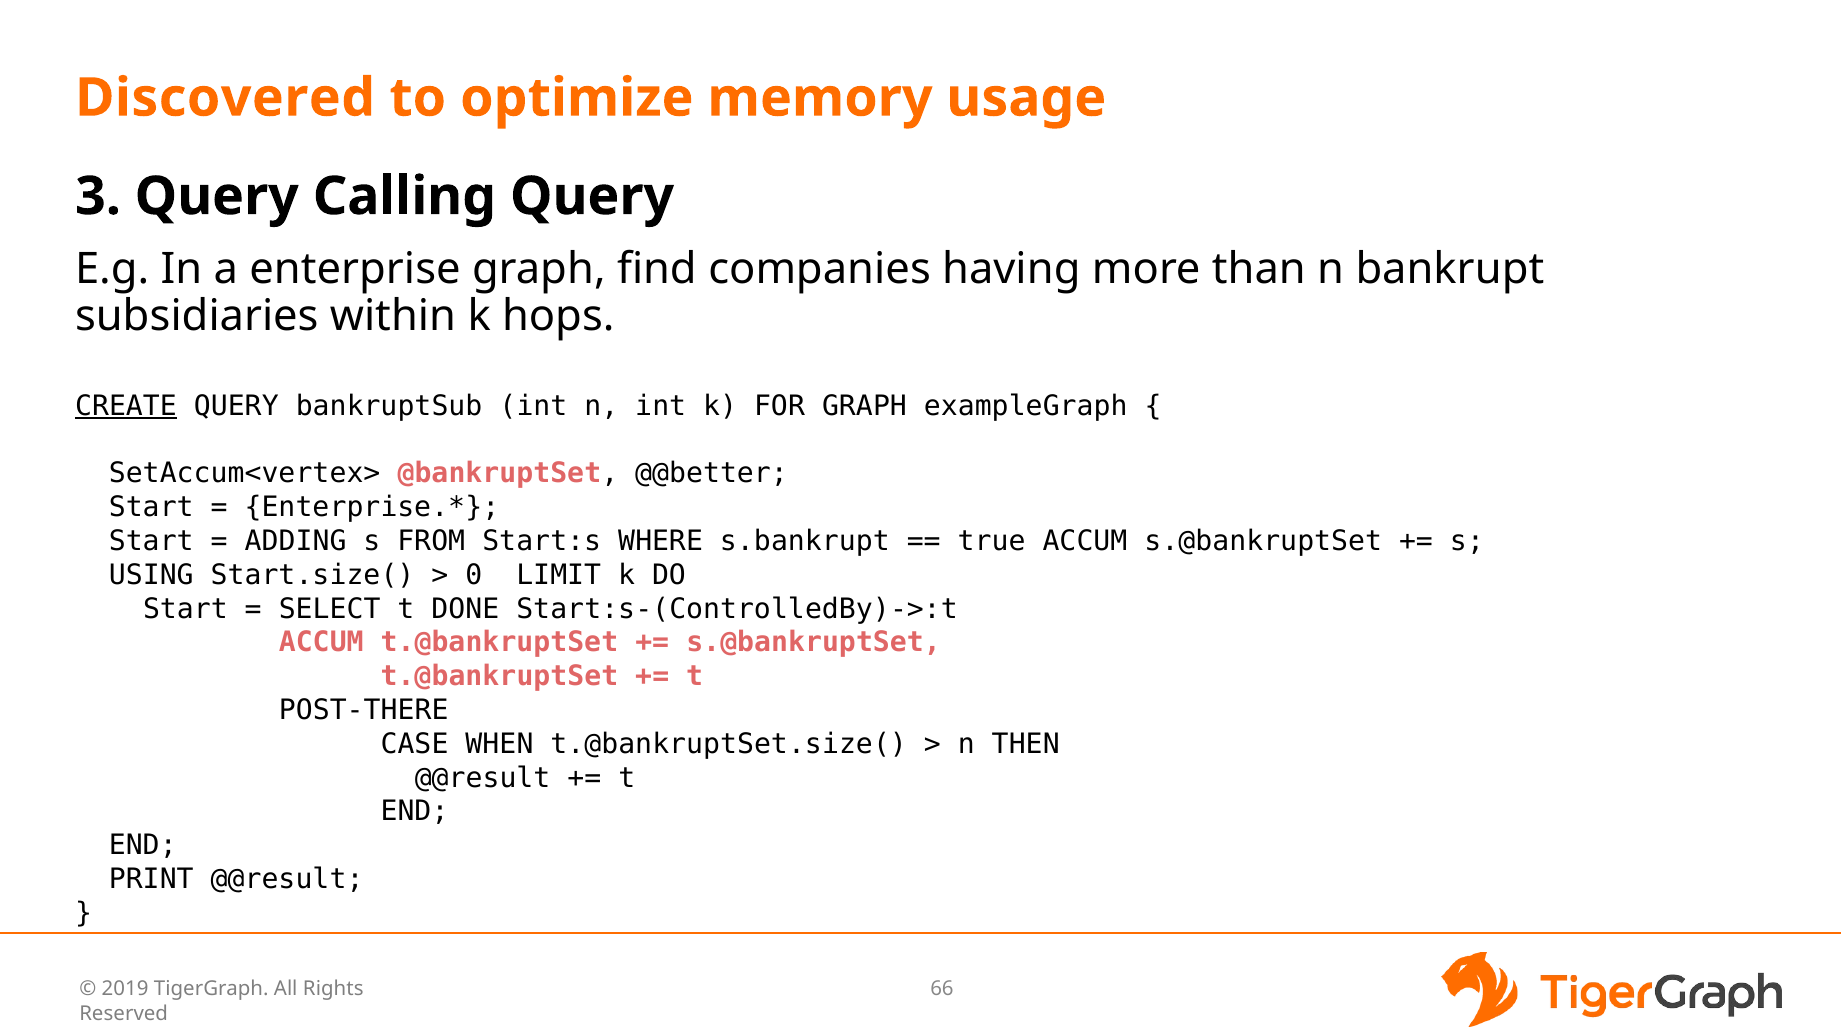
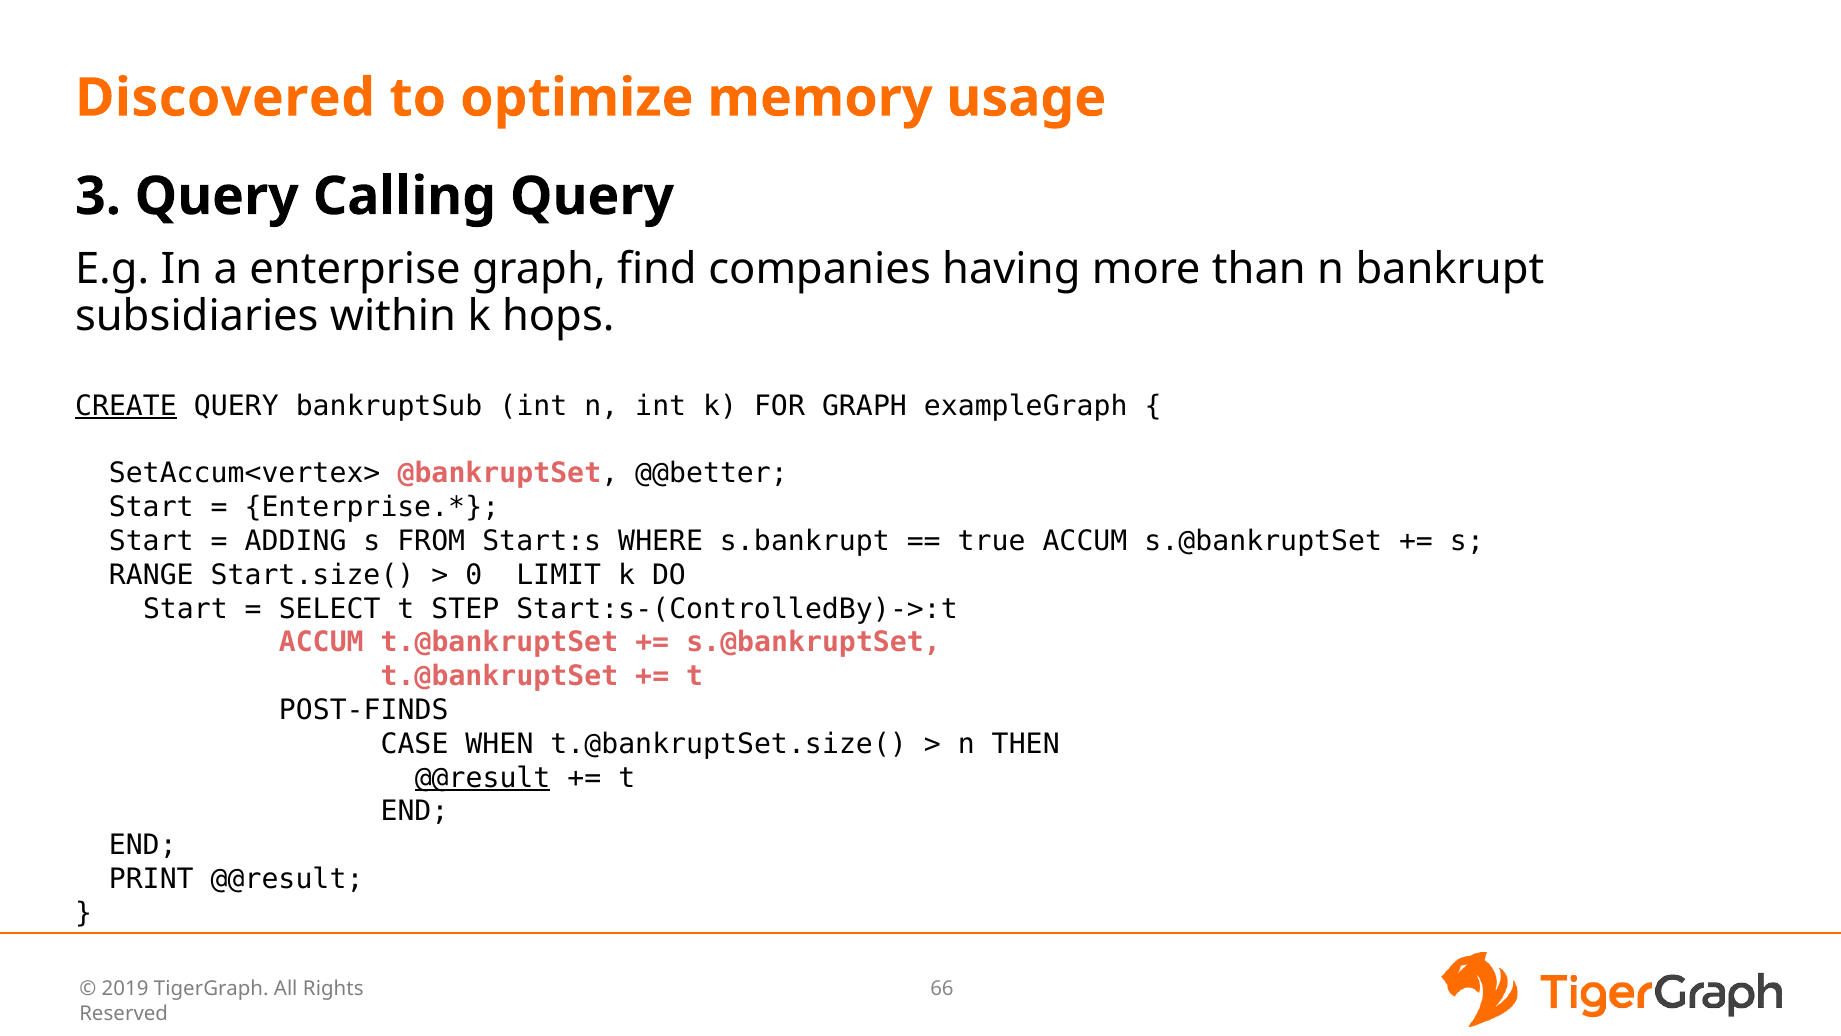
USING: USING -> RANGE (151, 575)
DONE: DONE -> STEP (465, 609)
POST-THERE: POST-THERE -> POST-FINDS (364, 710)
@@result underline: none -> present (483, 777)
